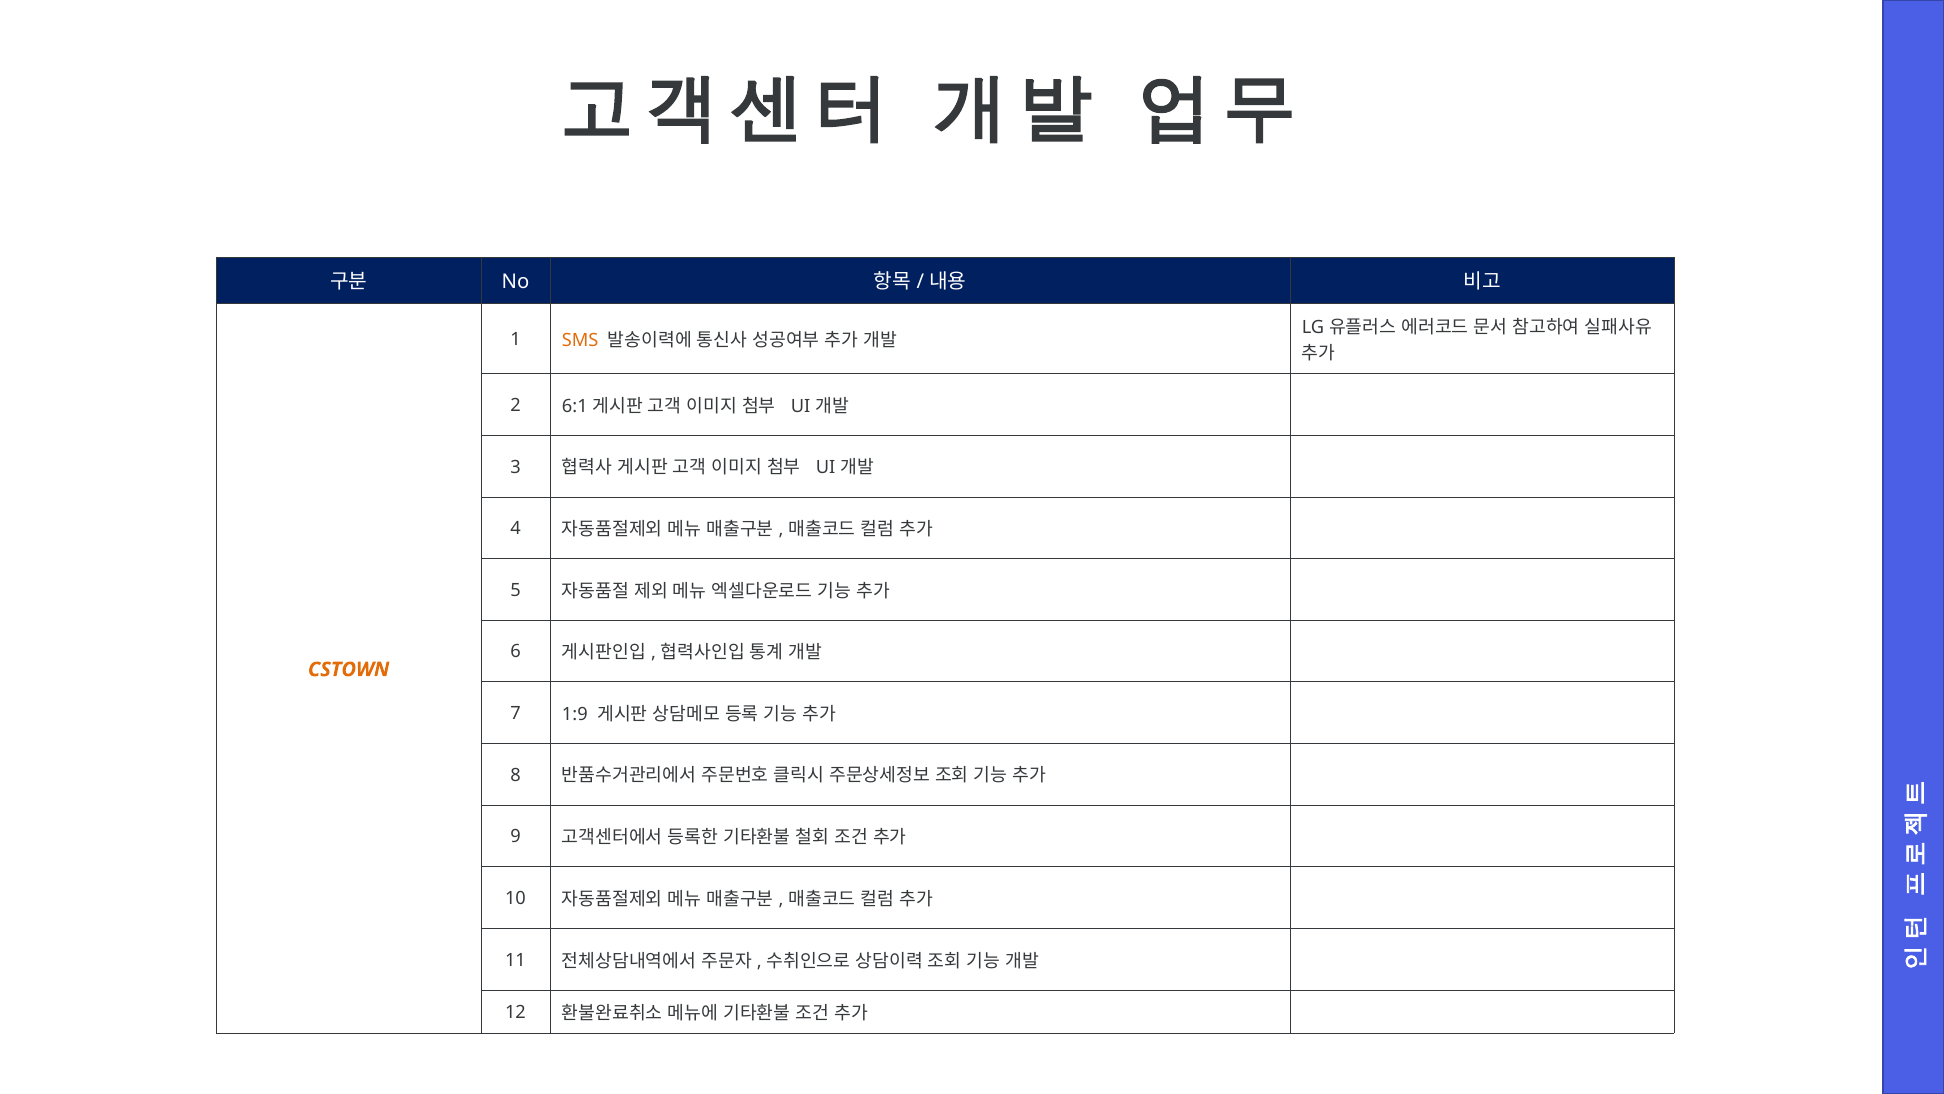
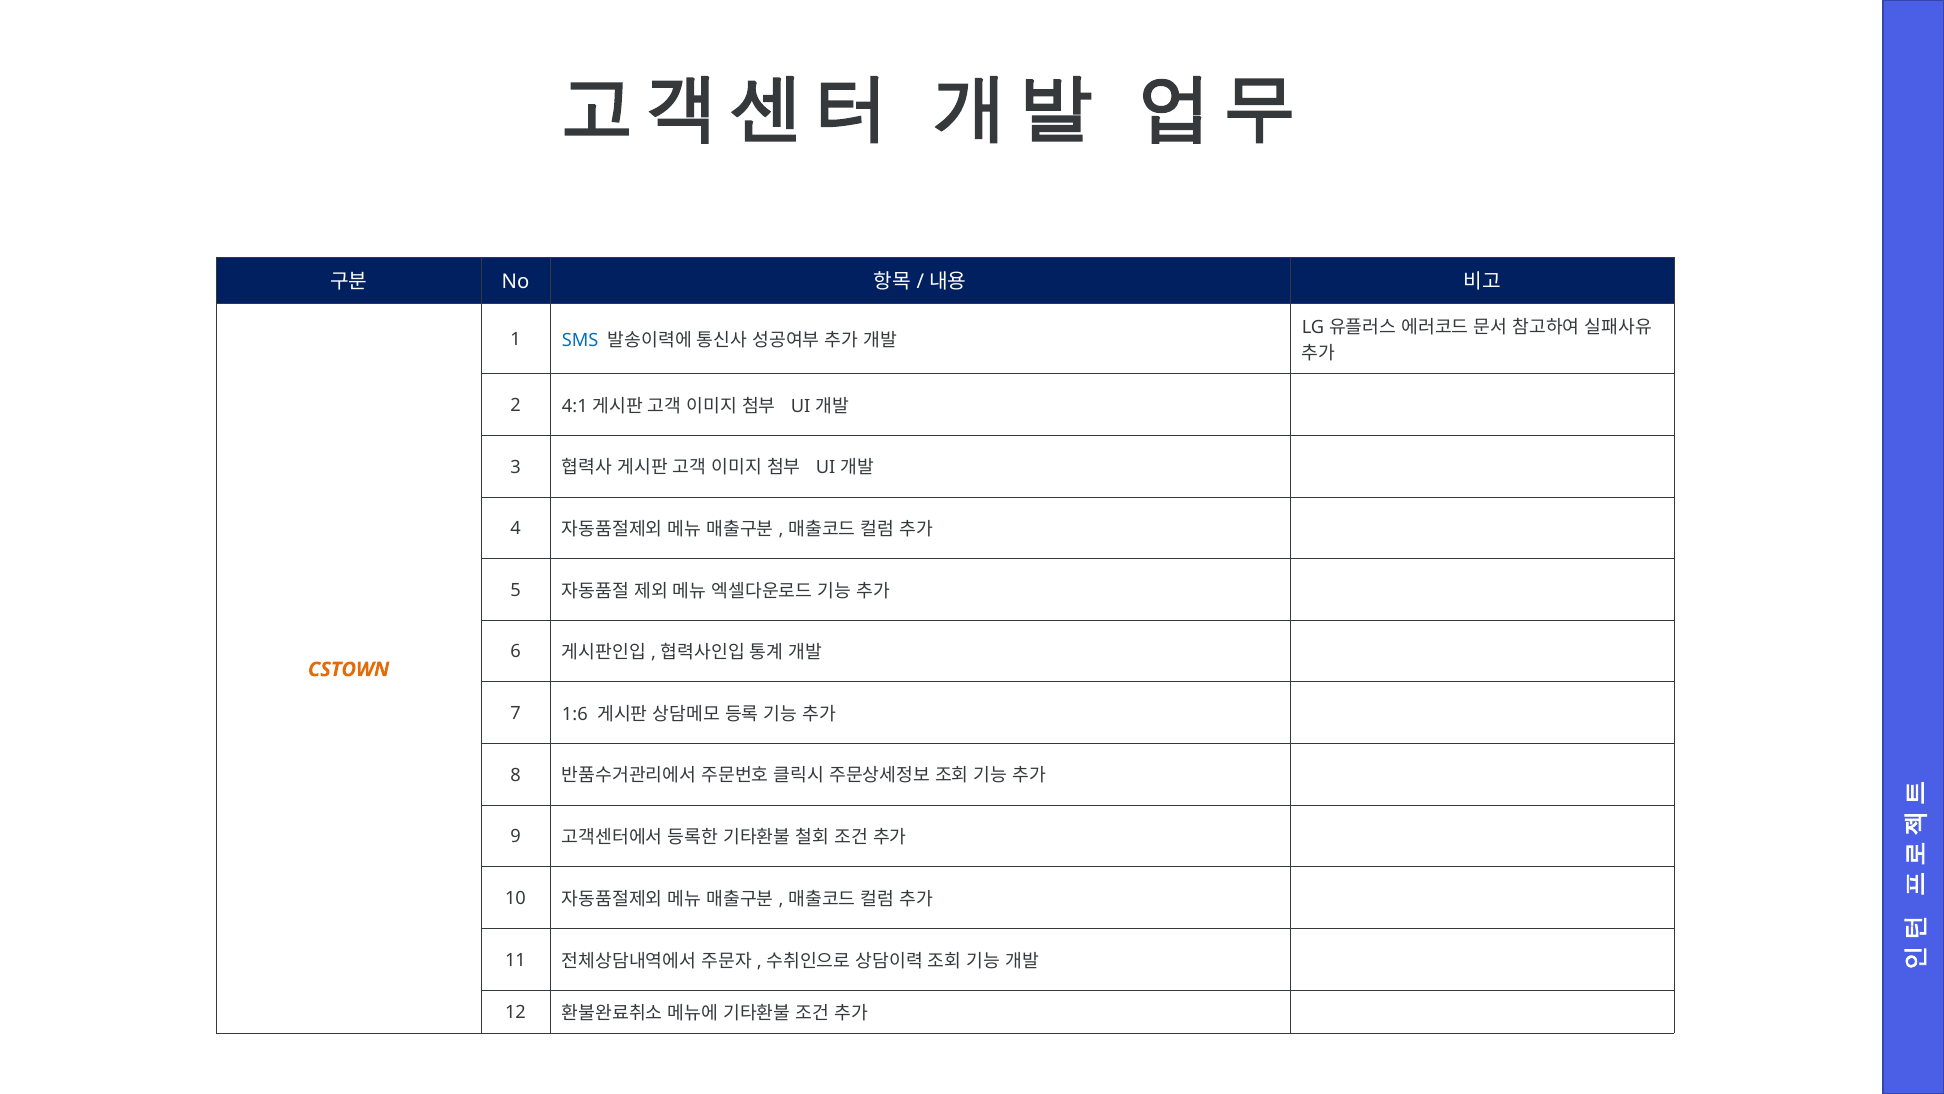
SMS colour: orange -> blue (580, 340)
6:1: 6:1 -> 4:1 (575, 406)
1:9: 1:9 -> 1:6 (575, 714)
